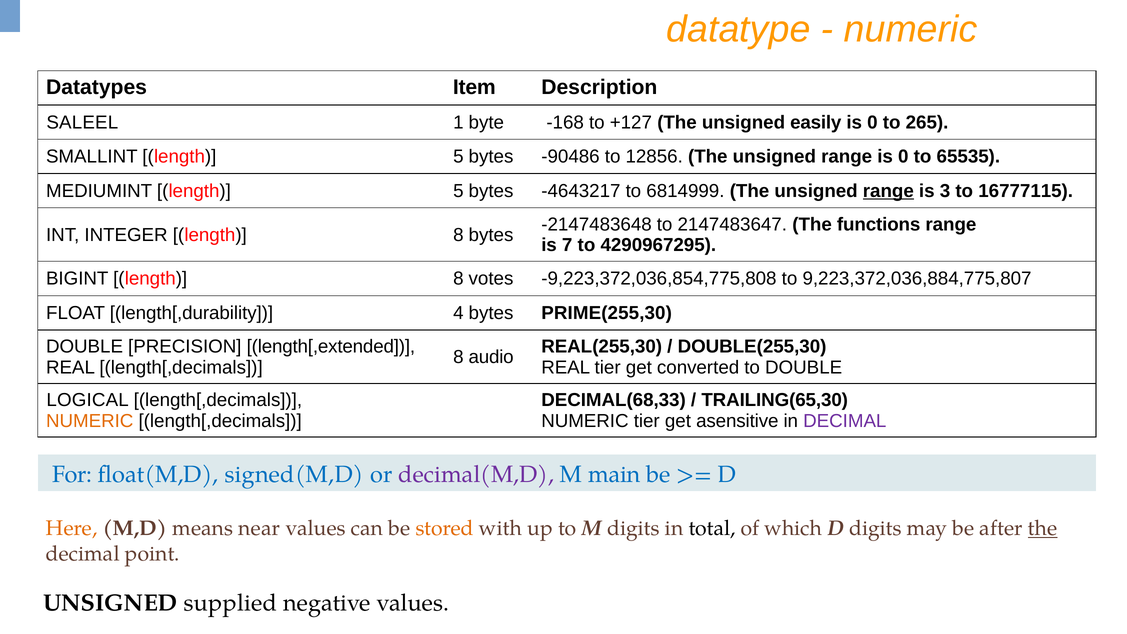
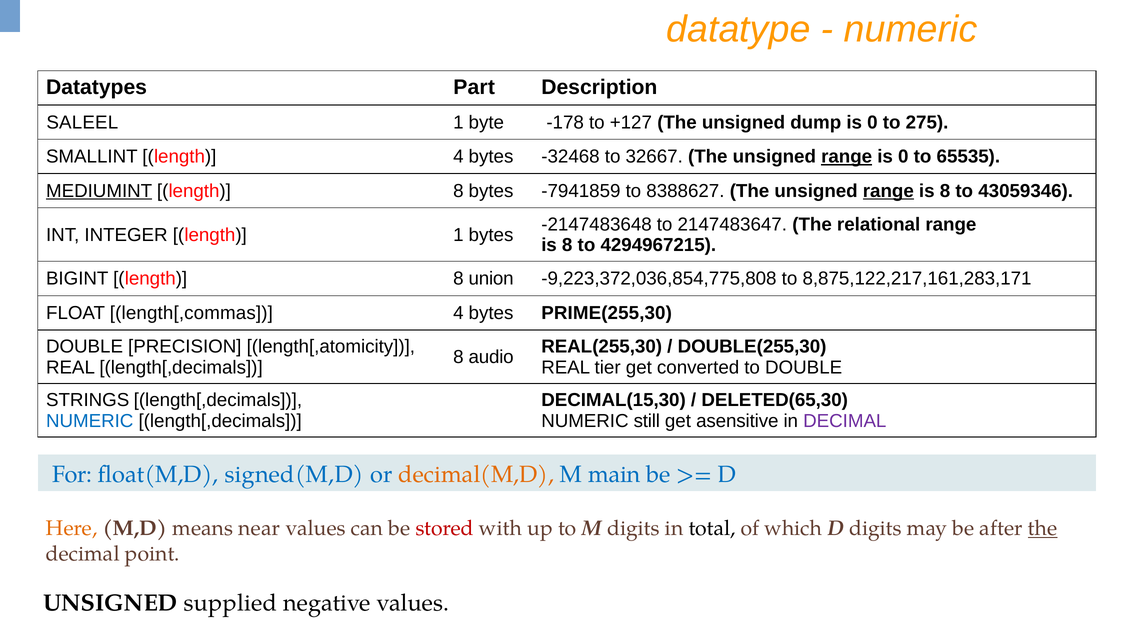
Item: Item -> Part (474, 87)
-168: -168 -> -178 (565, 122)
easily: easily -> dump (816, 122)
265: 265 -> 275 (927, 122)
SMALLINT length 5: 5 -> 4 (458, 157)
-90486: -90486 -> -32468 (570, 157)
12856: 12856 -> 32667 (654, 157)
range underline: none -> present (847, 157)
MEDIUMINT underline: none -> present (99, 191)
5: 5 -> 8 (458, 191)
-4643217: -4643217 -> -7941859 (581, 191)
6814999: 6814999 -> 8388627 (685, 191)
3: 3 -> 8 (945, 191)
16777115: 16777115 -> 43059346 (1026, 191)
functions: functions -> relational (879, 224)
INTEGER length 8: 8 -> 1 (458, 235)
7: 7 -> 8 (567, 245)
4290967295: 4290967295 -> 4294967215 (658, 245)
votes: votes -> union (491, 279)
9,223,372,036,884,775,807: 9,223,372,036,884,775,807 -> 8,875,122,217,161,283,171 (917, 279)
length[,durability: length[,durability -> length[,commas (191, 313)
length[,extended: length[,extended -> length[,atomicity (331, 346)
LOGICAL: LOGICAL -> STRINGS (88, 400)
DECIMAL(68,33: DECIMAL(68,33 -> DECIMAL(15,30 (614, 400)
TRAILING(65,30: TRAILING(65,30 -> DELETED(65,30 (775, 400)
NUMERIC colour: orange -> blue (90, 421)
NUMERIC tier: tier -> still (647, 421)
decimal(M,D colour: purple -> orange (476, 474)
stored colour: orange -> red (445, 528)
